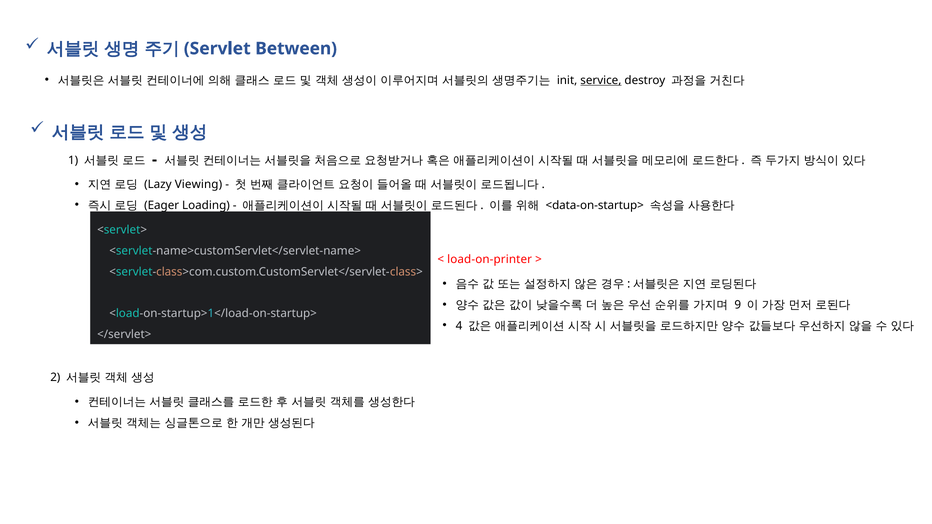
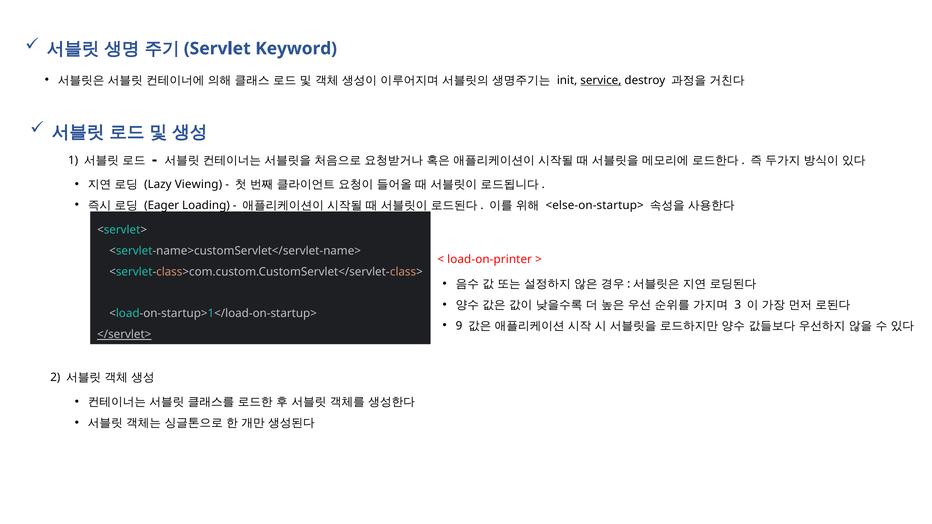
Between: Between -> Keyword (296, 49)
<data-on-startup>: <data-on-startup> -> <else-on-startup> (595, 205)
9: 9 -> 3 (738, 305)
4: 4 -> 9 (459, 326)
</servlet> underline: none -> present (124, 335)
